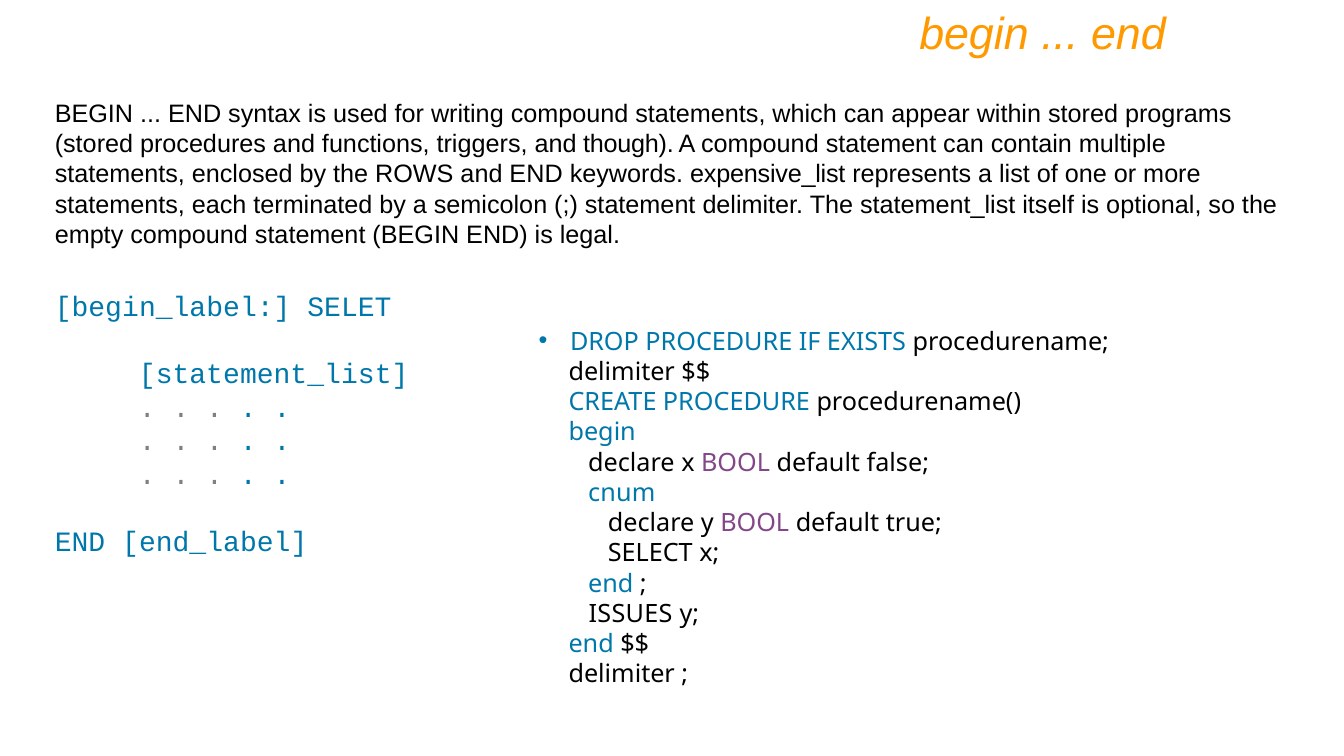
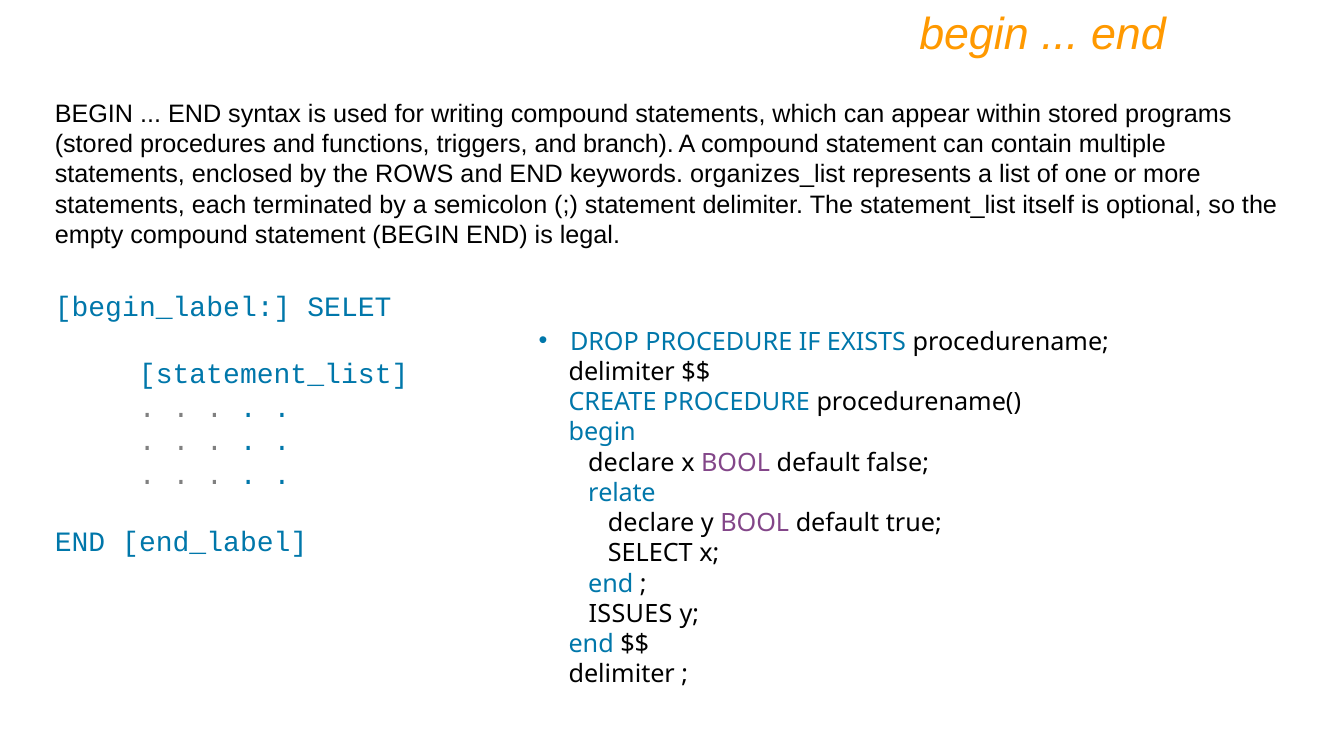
though: though -> branch (628, 144)
expensive_list: expensive_list -> organizes_list (768, 175)
cnum: cnum -> relate (622, 493)
